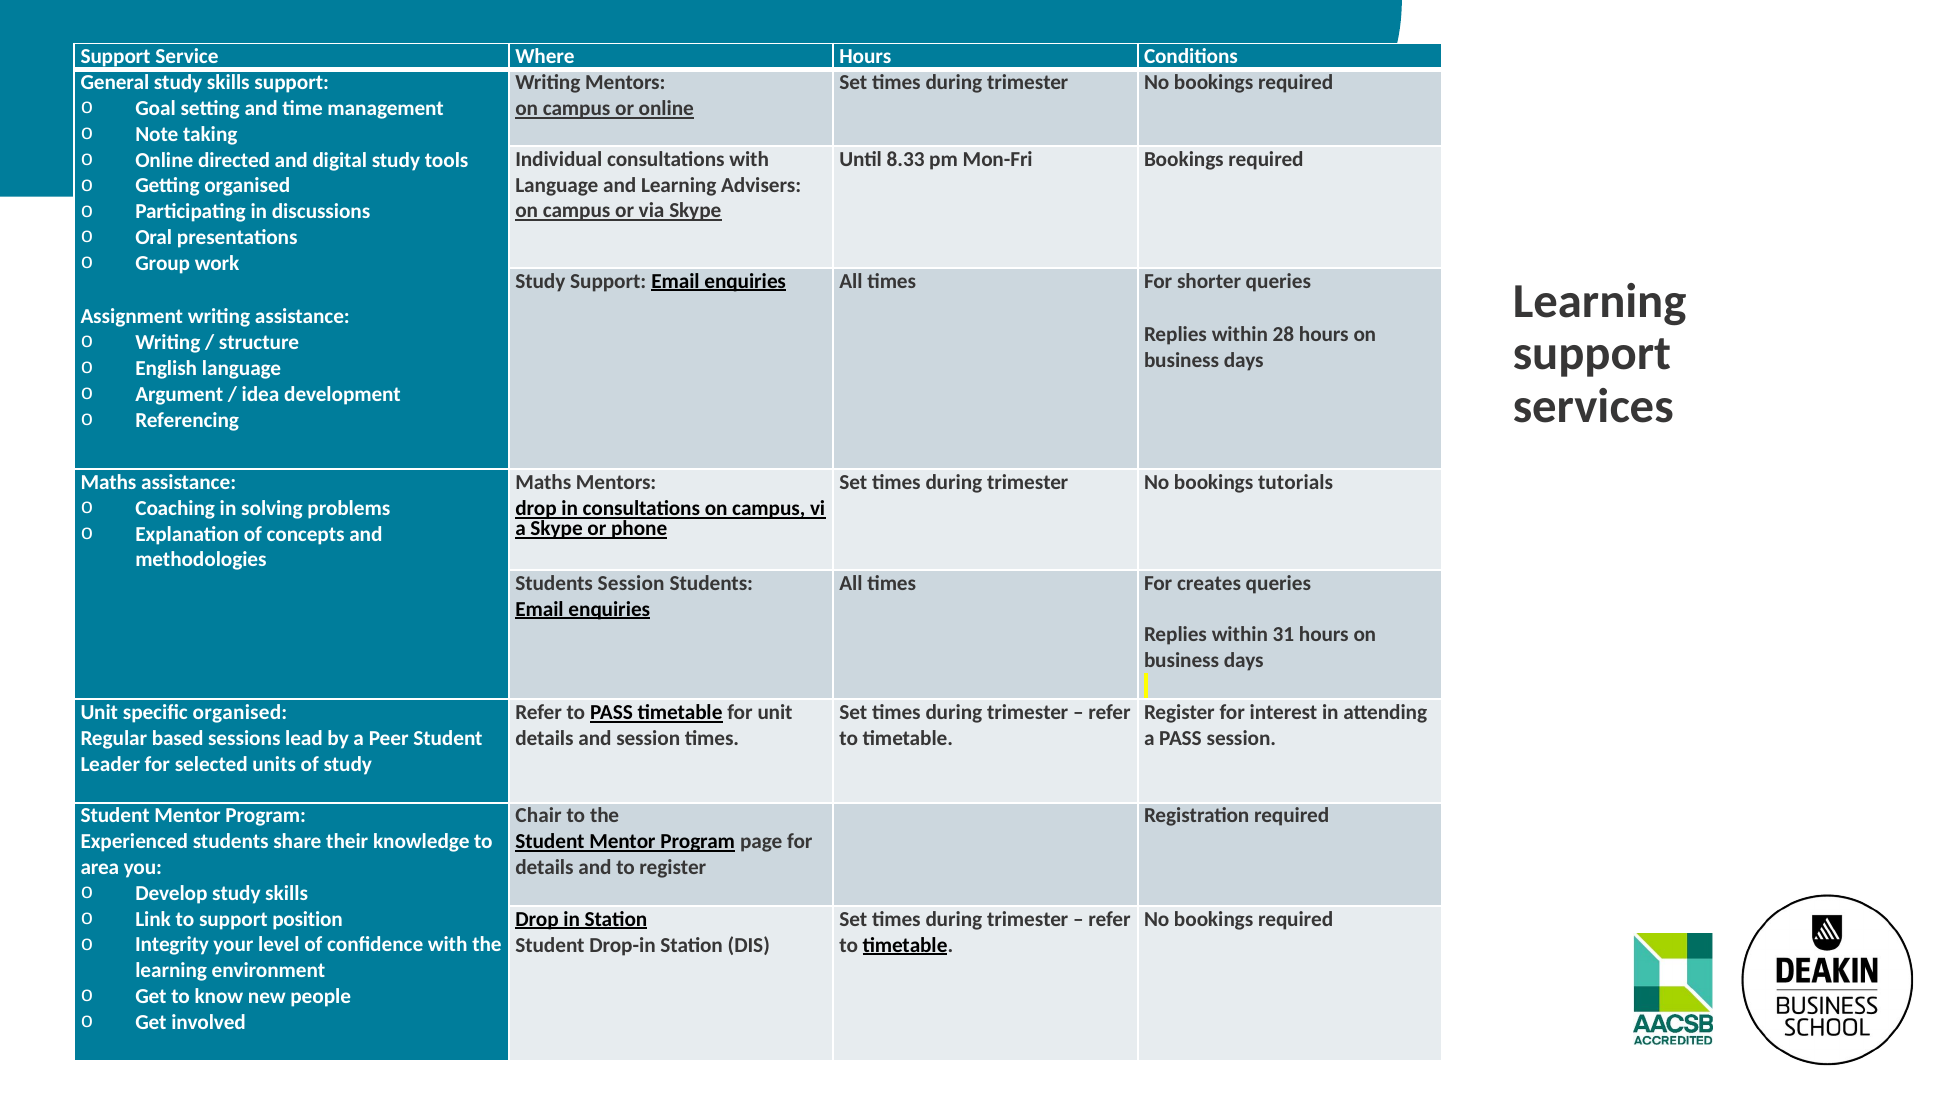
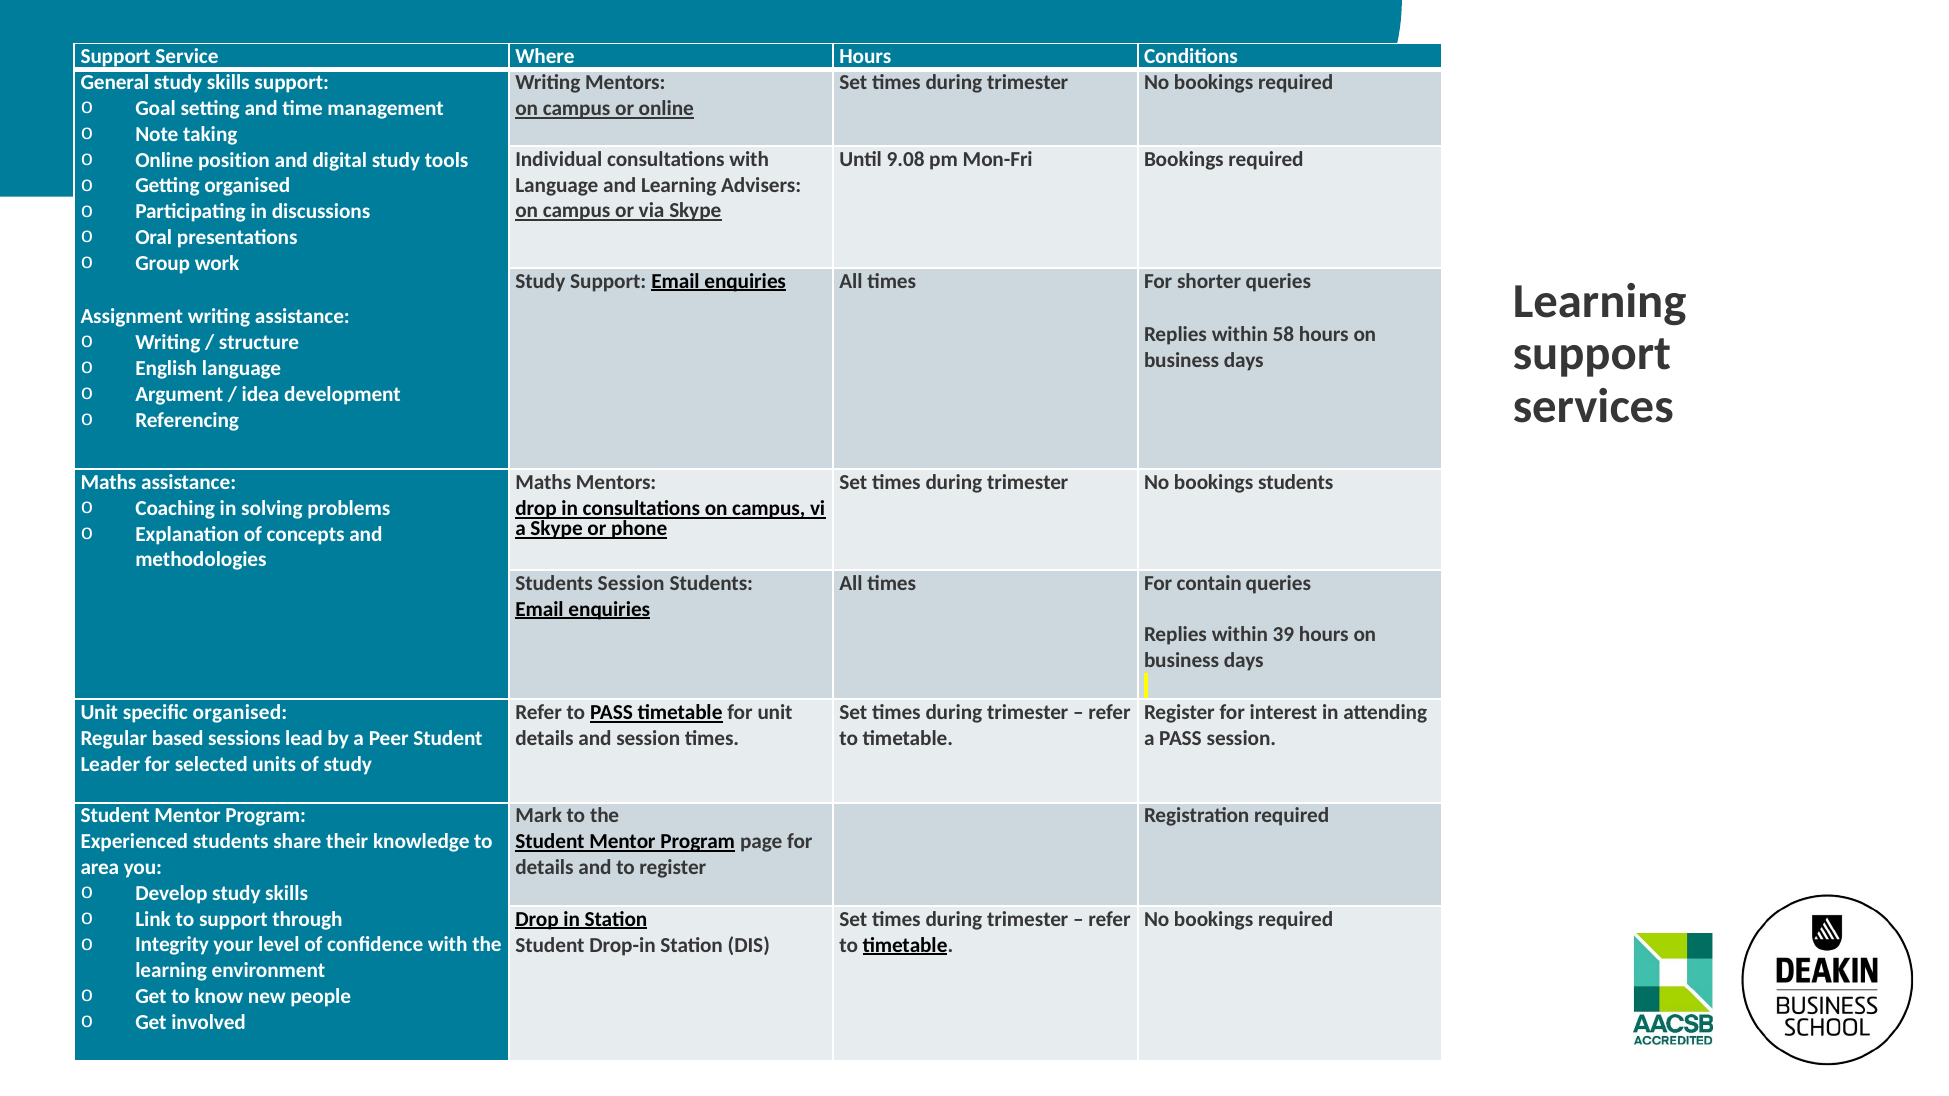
directed: directed -> position (234, 160)
8.33: 8.33 -> 9.08 (906, 159)
28: 28 -> 58 (1283, 334)
bookings tutorials: tutorials -> students (1296, 483)
creates: creates -> contain (1209, 583)
31: 31 -> 39 (1283, 635)
Chair: Chair -> Mark (539, 816)
position: position -> through (307, 919)
